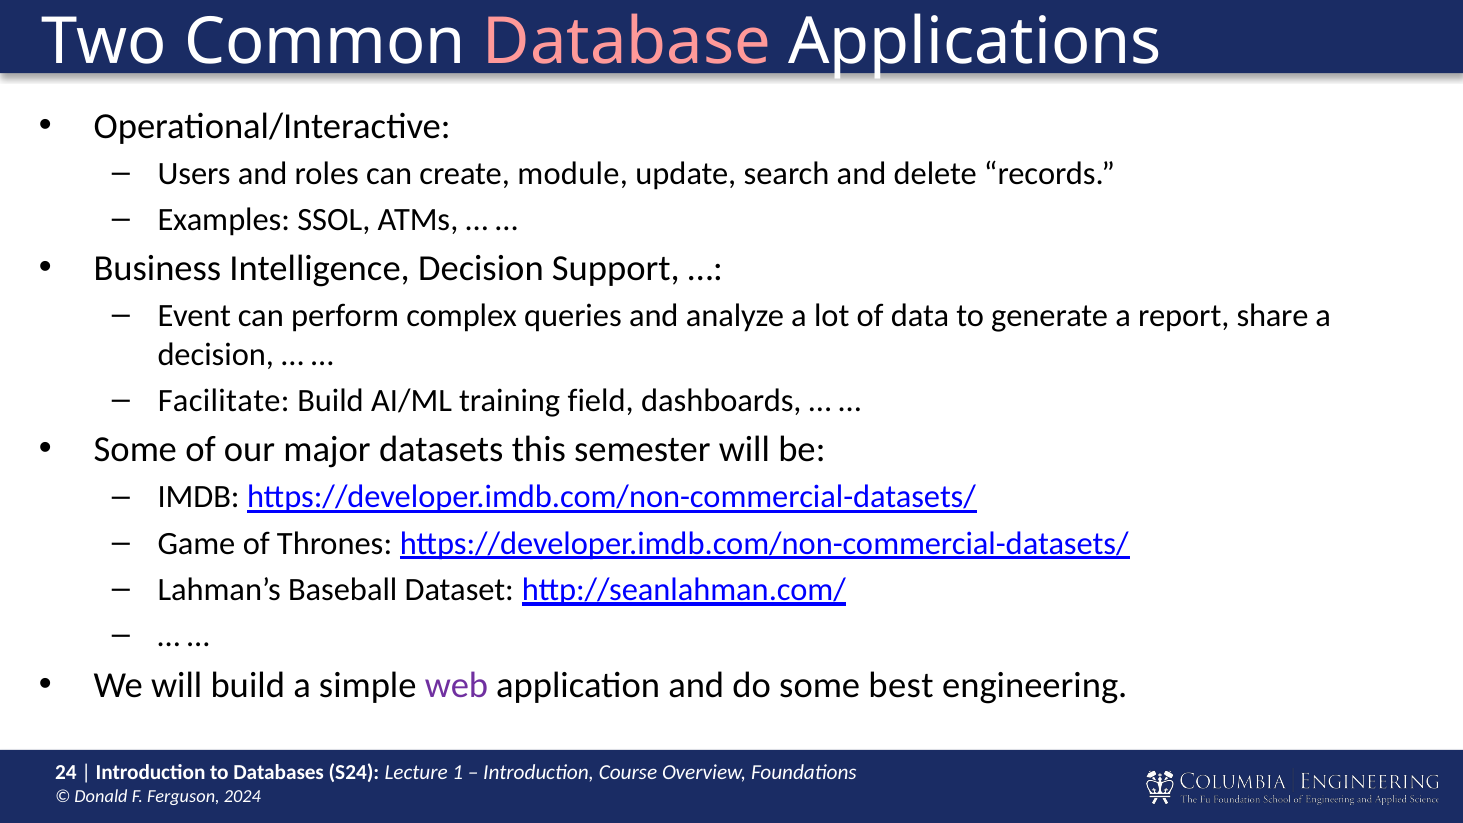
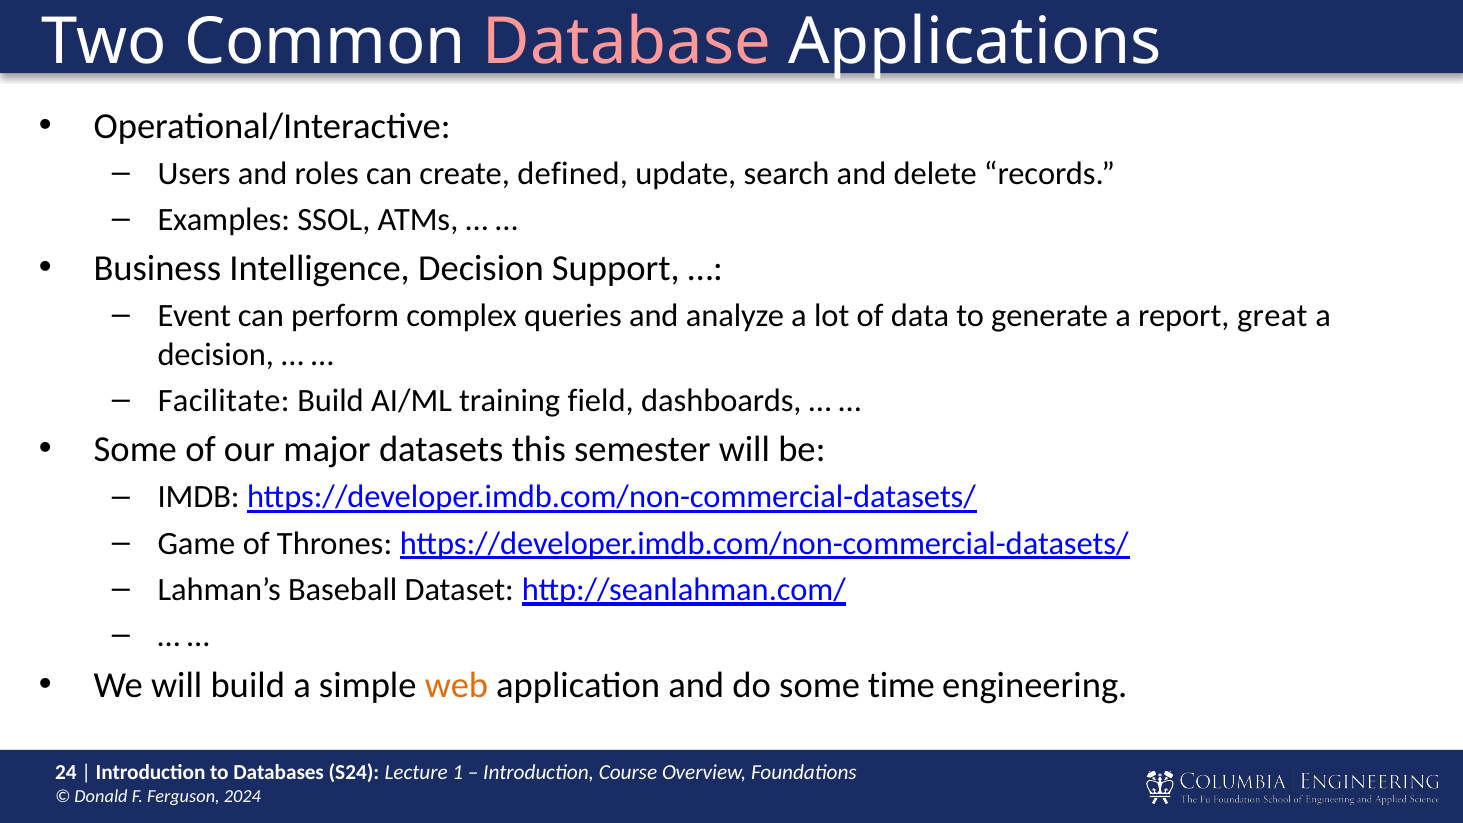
module: module -> defined (573, 174)
share: share -> great (1272, 316)
web colour: purple -> orange (456, 685)
best: best -> time (901, 685)
